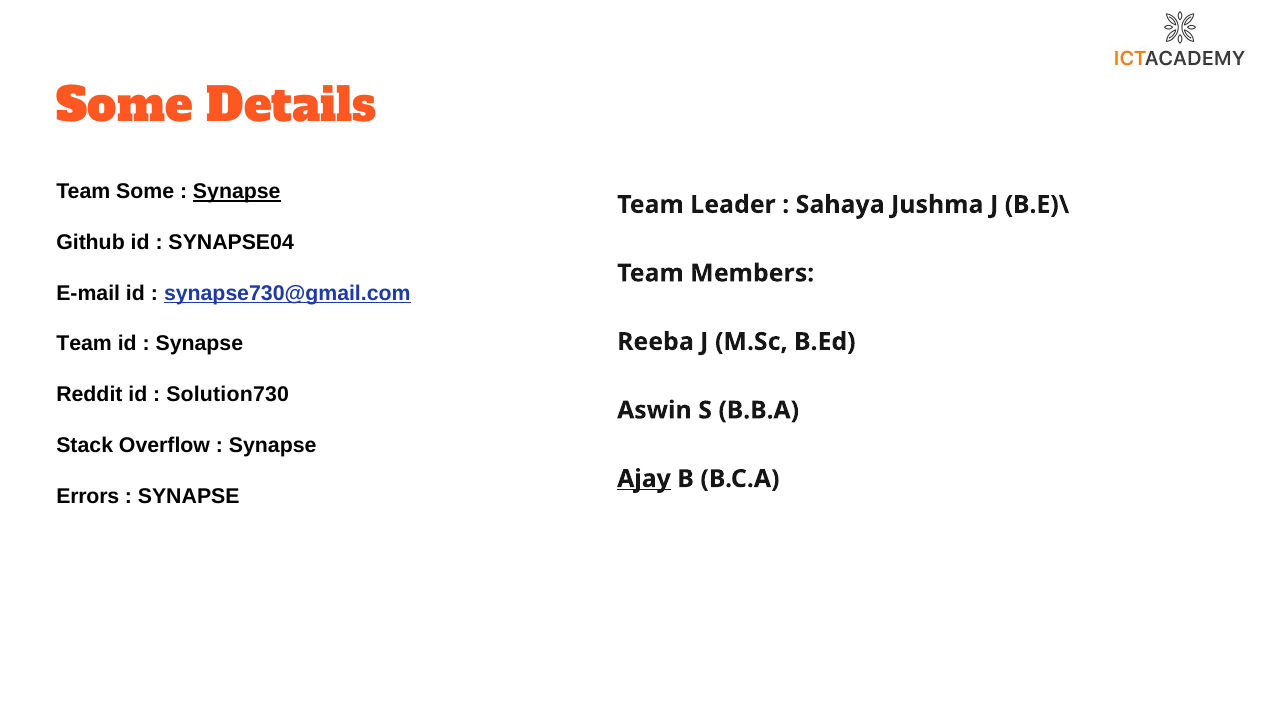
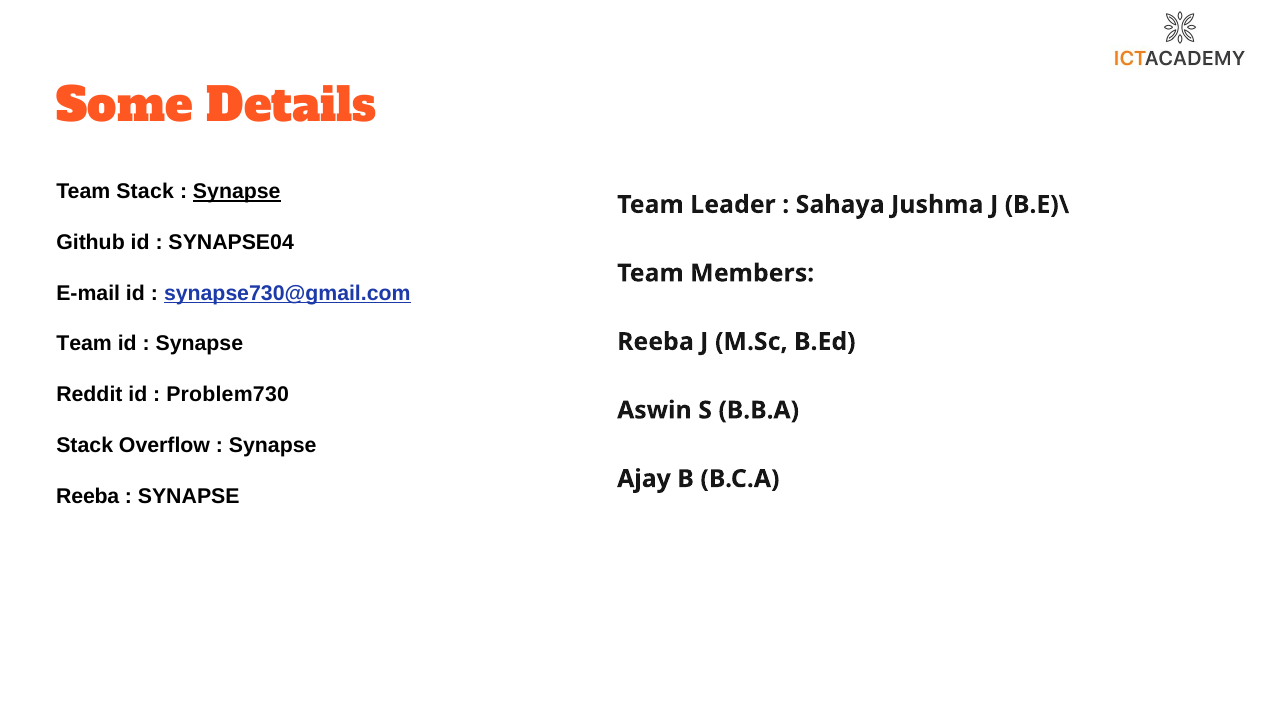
Team Some: Some -> Stack (145, 192)
Solution730: Solution730 -> Problem730 (228, 395)
Ajay underline: present -> none (644, 479)
Errors: Errors -> Reeba (88, 496)
